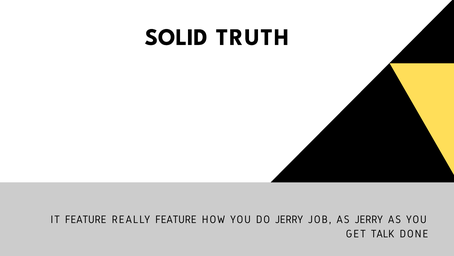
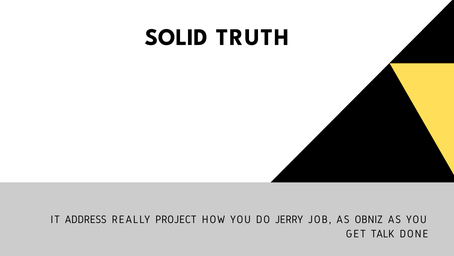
IT FEATURE: FEATURE -> ADDRESS (86, 219)
REALLY FEATURE: FEATURE -> PROJECT (176, 219)
AS JERRY: JERRY -> OBNIZ (369, 219)
